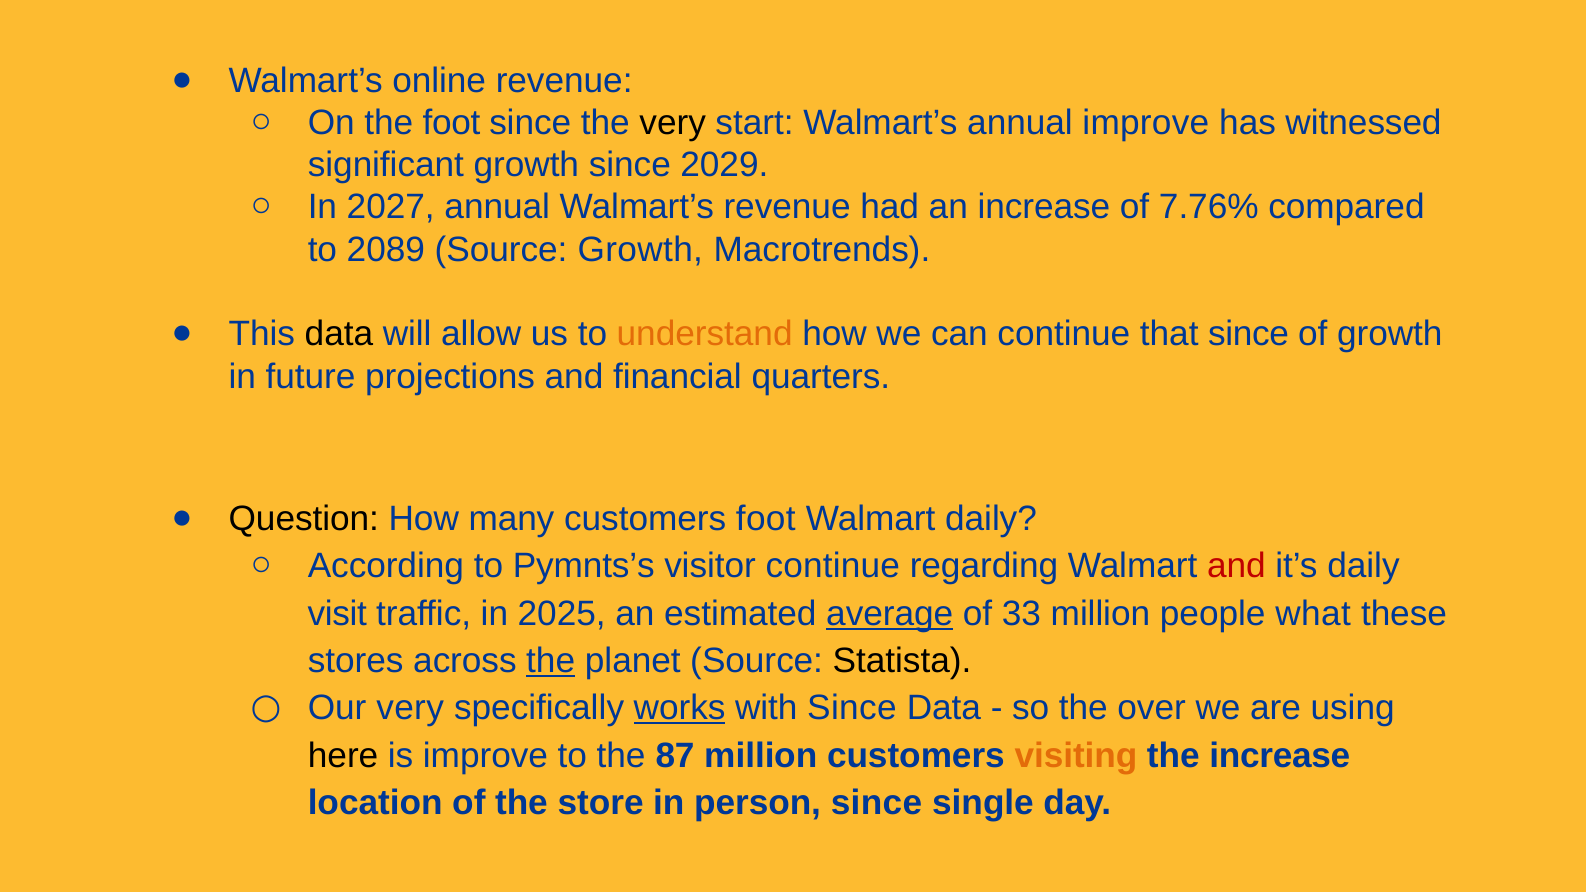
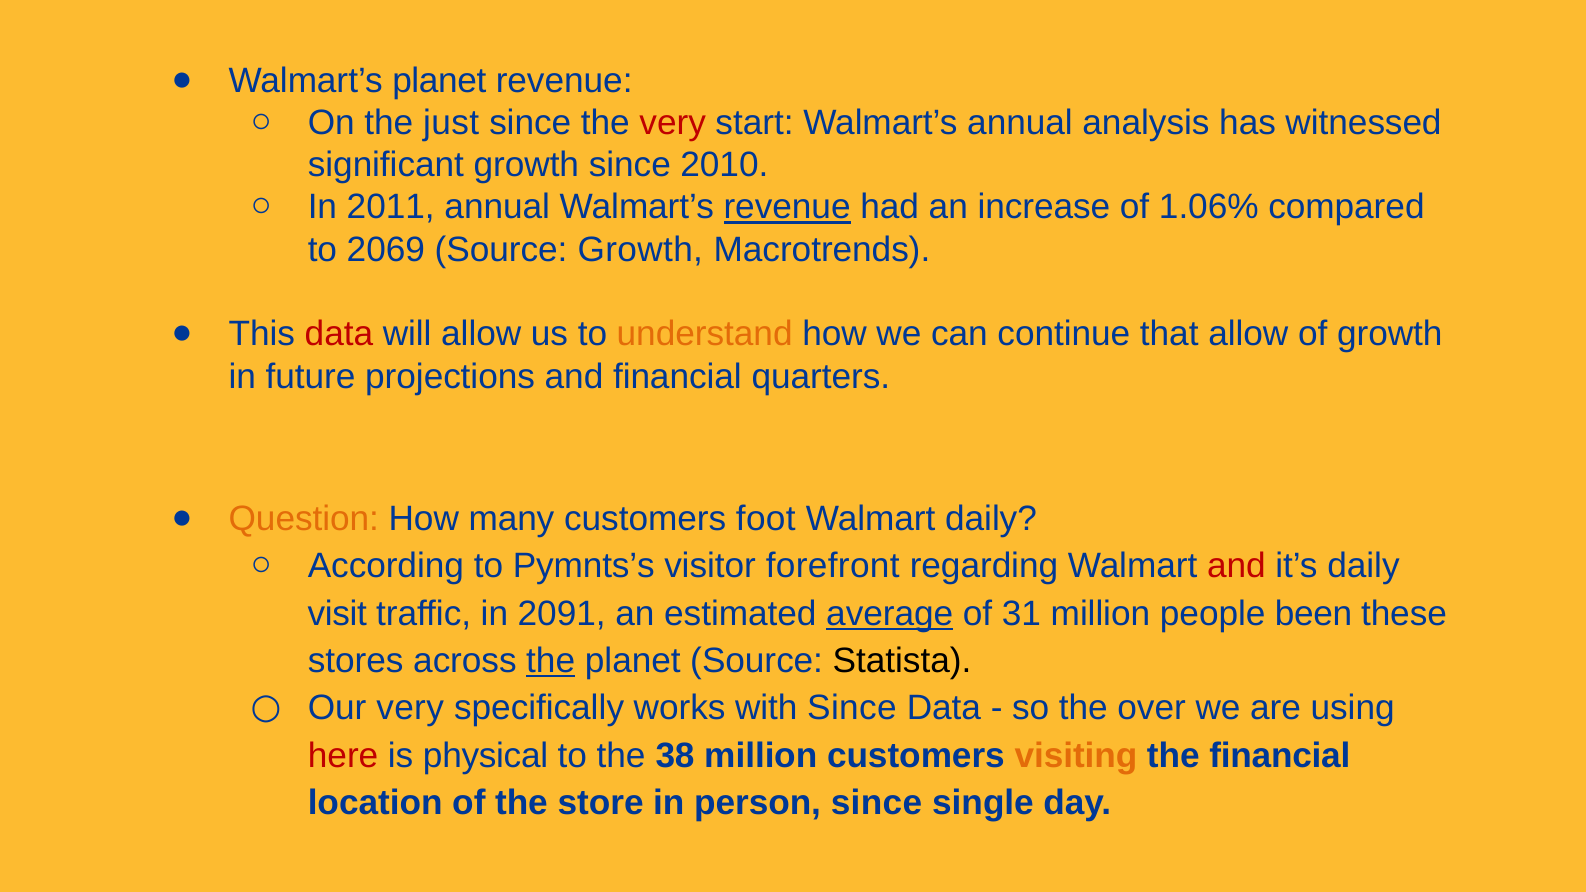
Walmart’s online: online -> planet (439, 81)
the foot: foot -> just (451, 123)
very colour: black -> red (673, 123)
annual improve: improve -> analysis (1146, 123)
2029: 2029 -> 2010 (724, 165)
2027: 2027 -> 2011 (391, 207)
revenue underline: none -> present (787, 207)
7.76%: 7.76% -> 1.06% (1209, 207)
2089: 2089 -> 2069 (386, 250)
data colour: black -> red (339, 334)
that since: since -> allow (1248, 334)
Question colour: black -> orange (304, 519)
visitor continue: continue -> forefront (833, 566)
2025: 2025 -> 2091 (562, 614)
33: 33 -> 31 (1021, 614)
what: what -> been (1313, 614)
works underline: present -> none (680, 708)
here colour: black -> red (343, 756)
is improve: improve -> physical (486, 756)
87: 87 -> 38 (675, 756)
the increase: increase -> financial (1280, 756)
